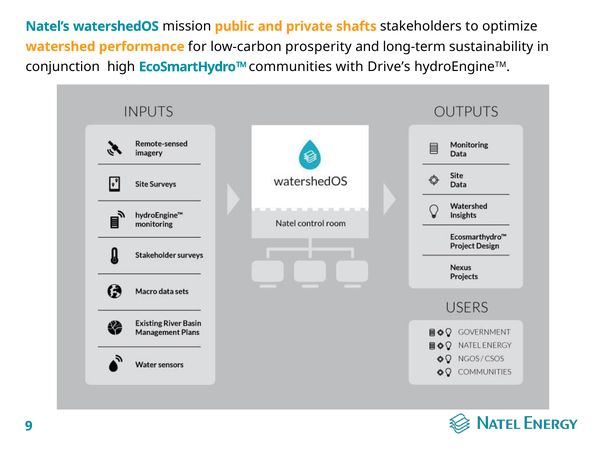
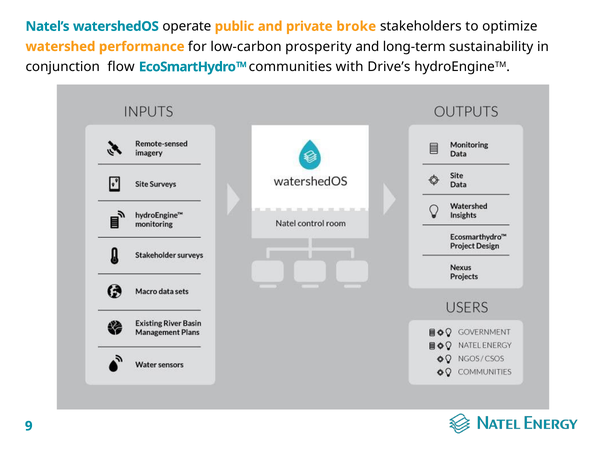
mission: mission -> operate (187, 26)
shafts: shafts -> broke (356, 26)
high: high -> flow (121, 67)
